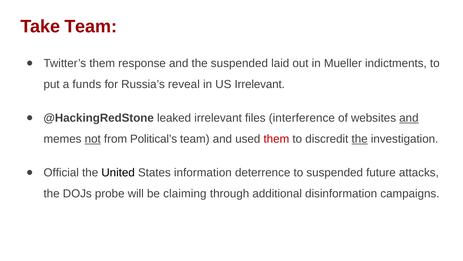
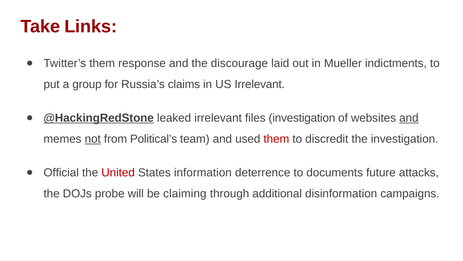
Take Team: Team -> Links (91, 26)
the suspended: suspended -> discourage (239, 63)
funds: funds -> group (87, 84)
reveal: reveal -> claims (184, 84)
@HackingRedStone underline: none -> present (99, 118)
files interference: interference -> investigation (302, 118)
the underline: present -> none (360, 139)
United colour: black -> red (118, 172)
to suspended: suspended -> documents (335, 172)
